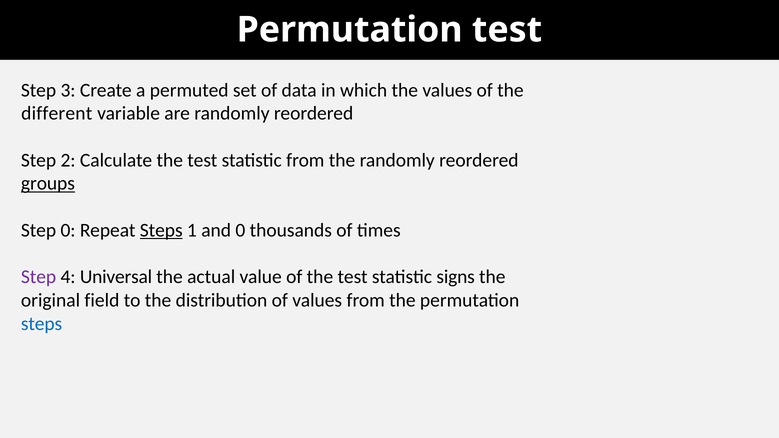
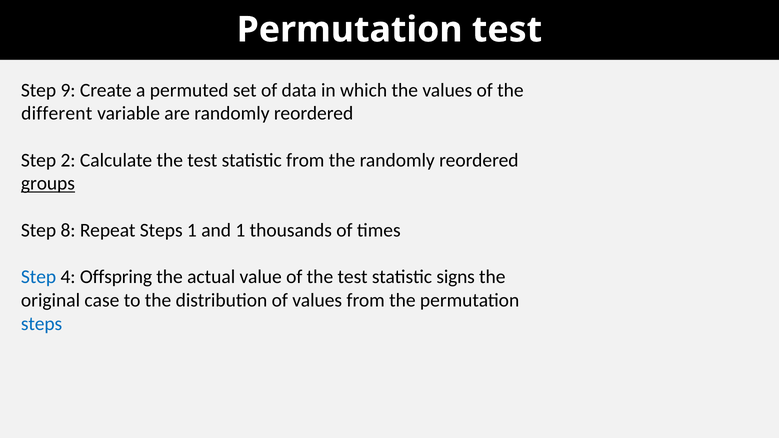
3: 3 -> 9 (68, 90)
Step 0: 0 -> 8 (68, 230)
Steps underline: present -> none (161, 230)
and 0: 0 -> 1 (240, 230)
Step colour: purple -> blue (39, 277)
Universal: Universal -> Offspring (116, 277)
field: field -> case (102, 300)
